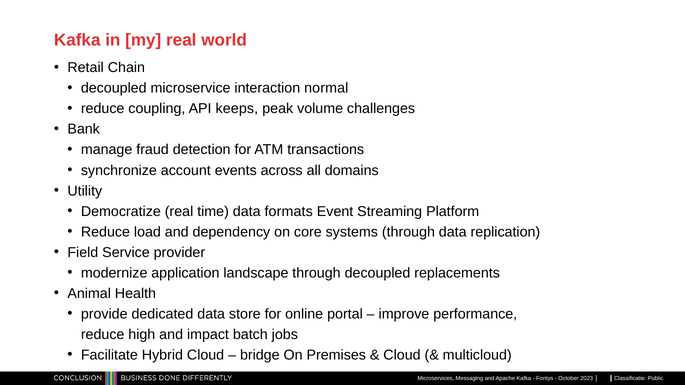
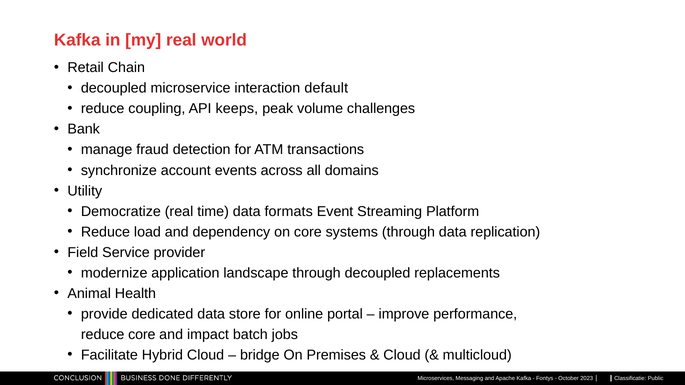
normal: normal -> default (326, 88)
reduce high: high -> core (142, 335)
